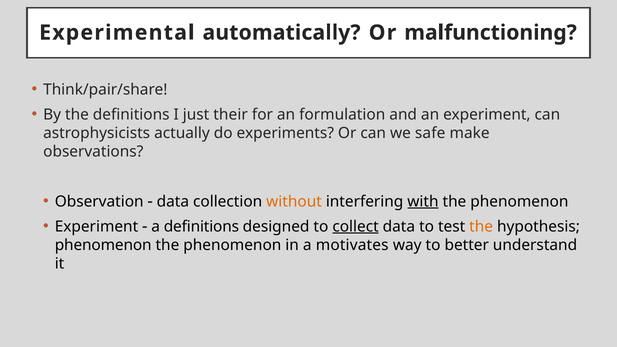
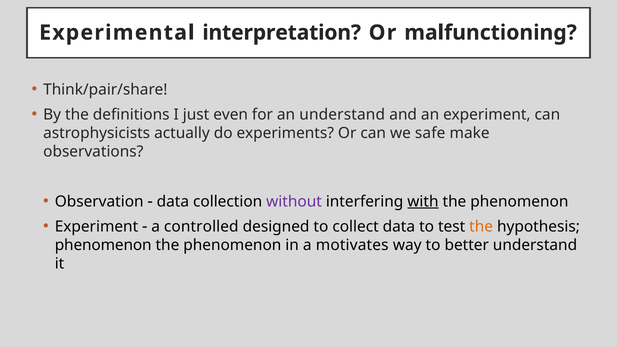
automatically: automatically -> interpretation (282, 33)
their: their -> even (231, 115)
an formulation: formulation -> understand (342, 115)
without colour: orange -> purple (294, 202)
a definitions: definitions -> controlled (201, 227)
collect underline: present -> none (356, 227)
